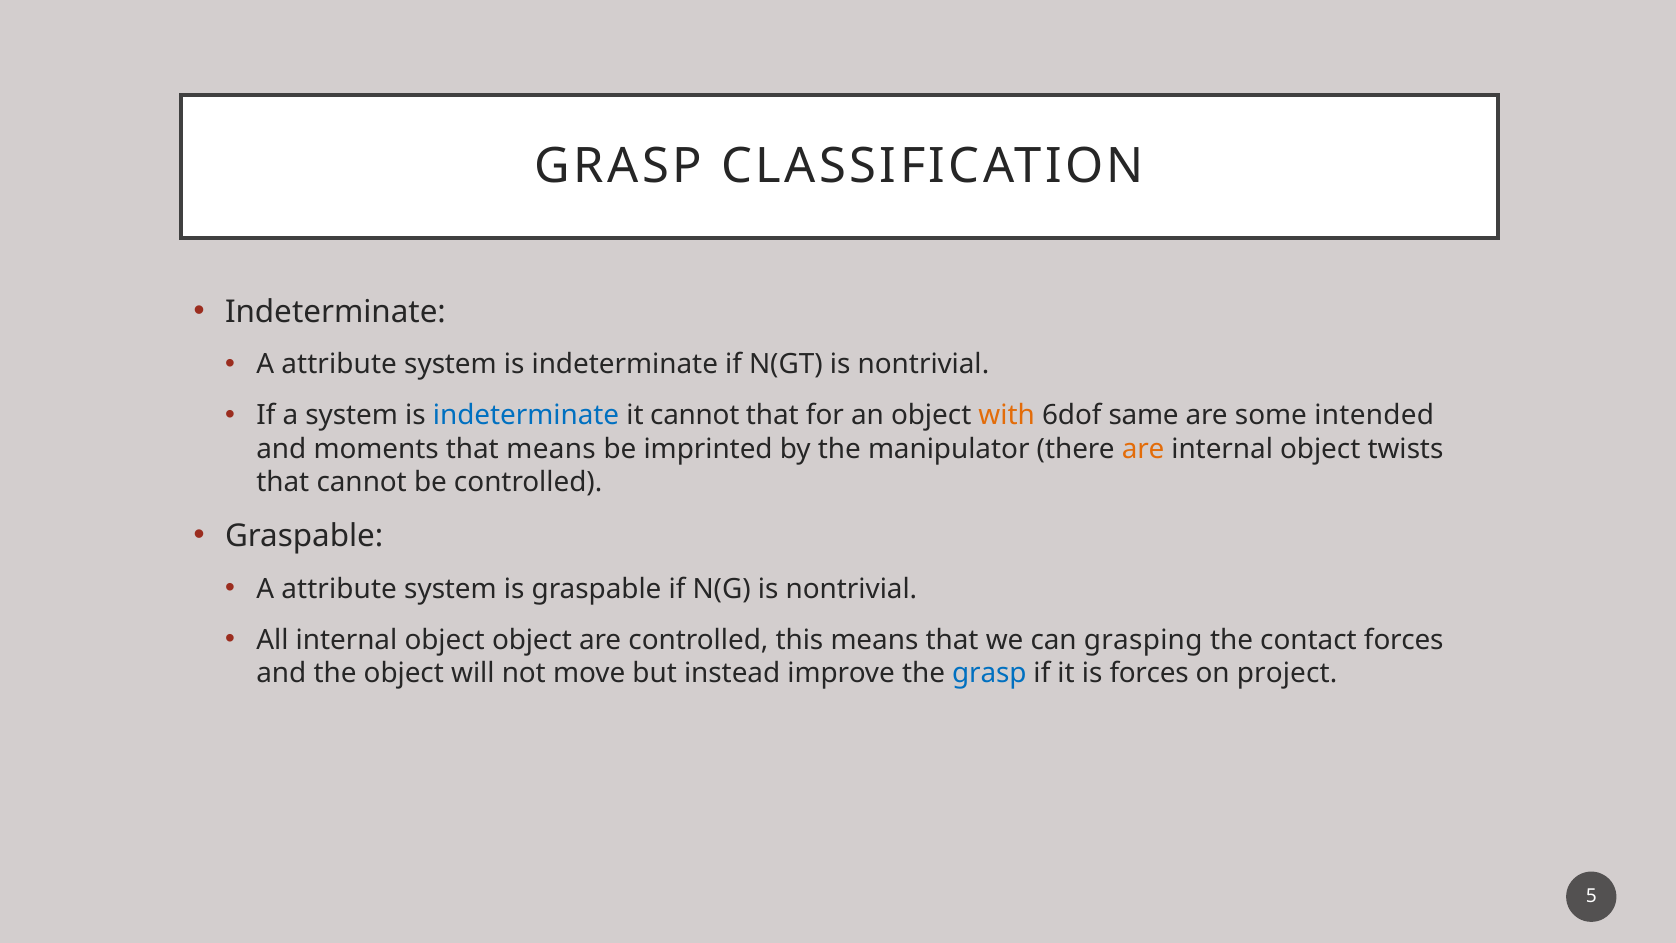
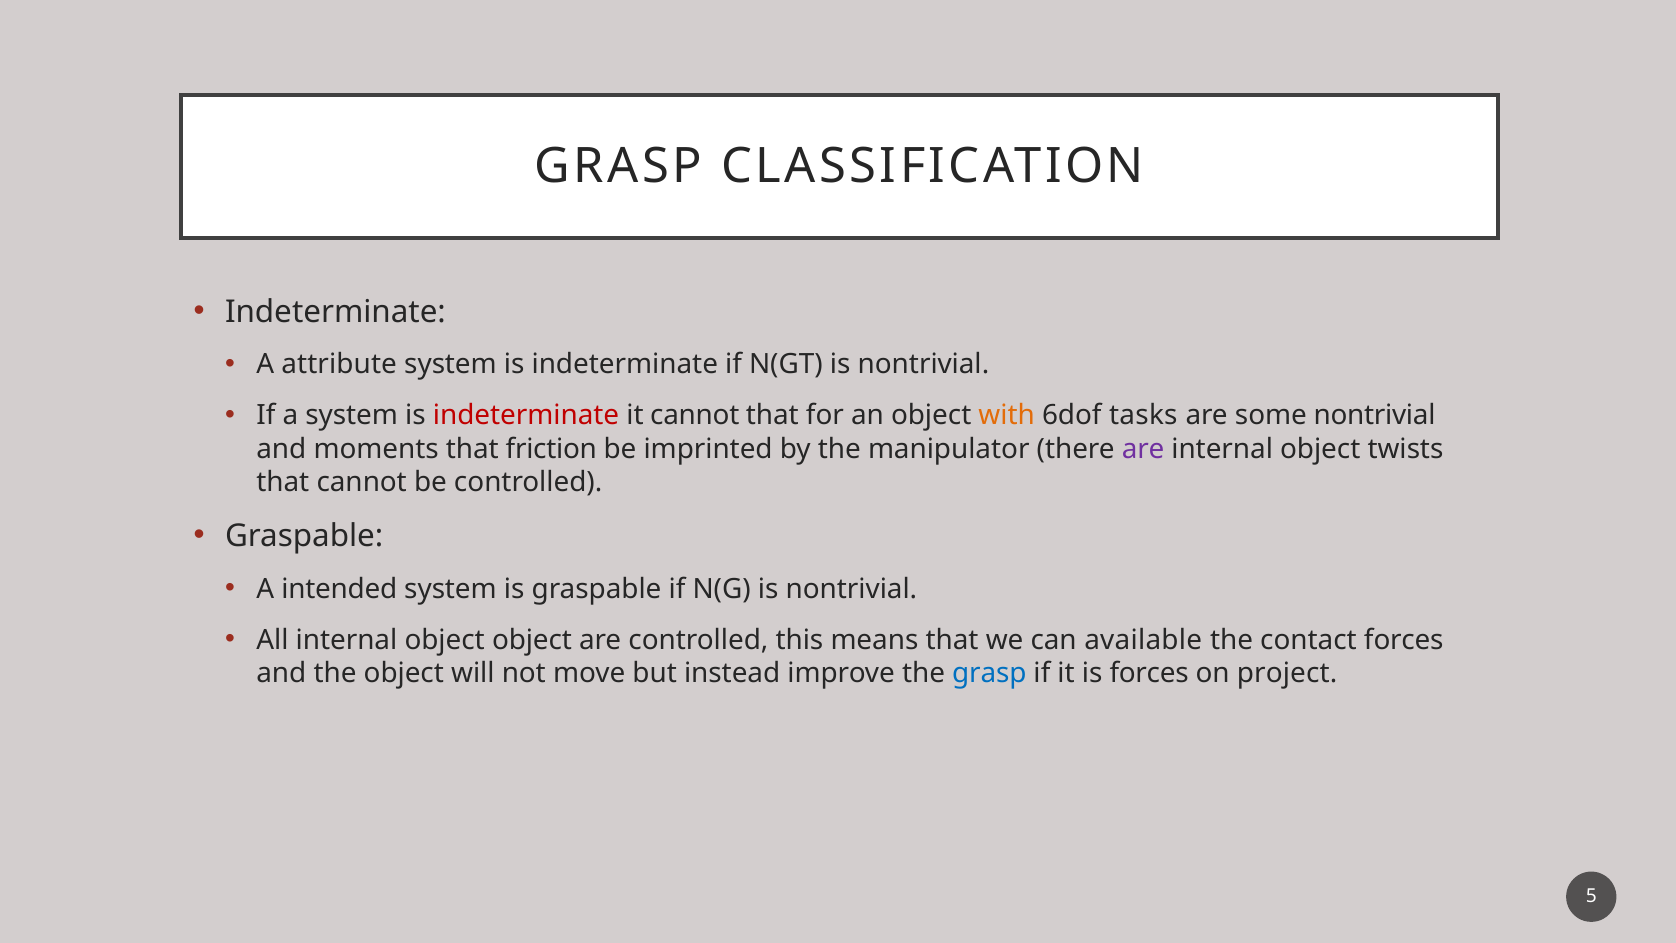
indeterminate colour: blue -> red (526, 416)
same: same -> tasks (1143, 416)
some intended: intended -> nontrivial (1375, 416)
that means: means -> friction (551, 449)
are colour: orange -> purple (1143, 449)
attribute: attribute -> intended (339, 589)
grasping: grasping -> available (1143, 640)
